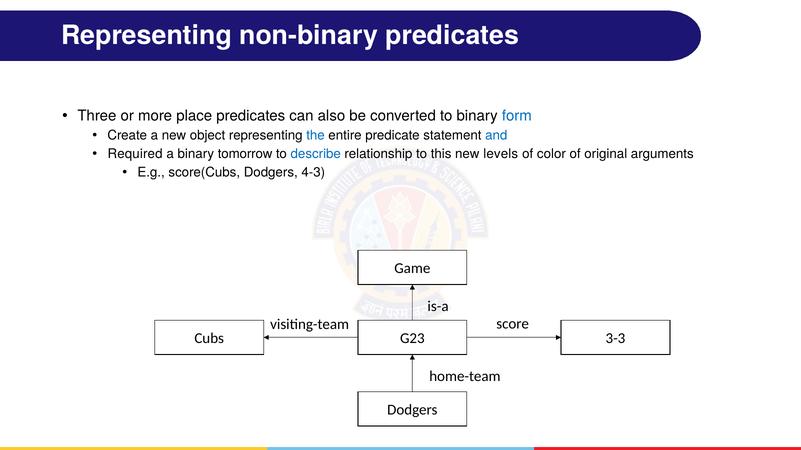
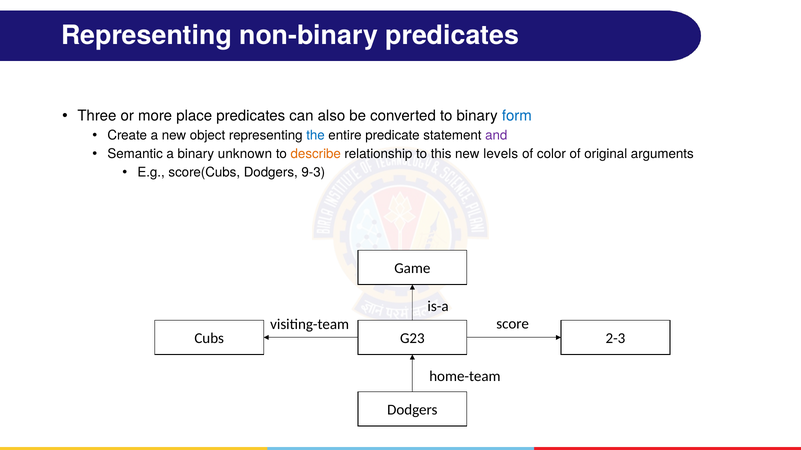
and colour: blue -> purple (496, 136)
Required: Required -> Semantic (135, 154)
tomorrow: tomorrow -> unknown (245, 154)
describe colour: blue -> orange (316, 154)
4-3: 4-3 -> 9-3 (313, 173)
3-3: 3-3 -> 2-3 (615, 339)
